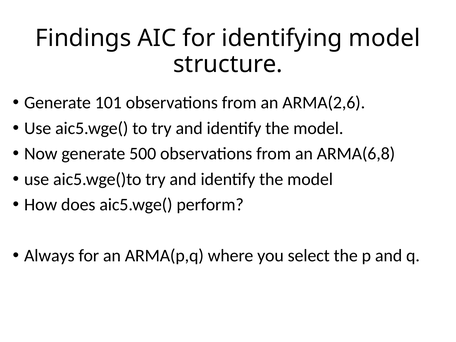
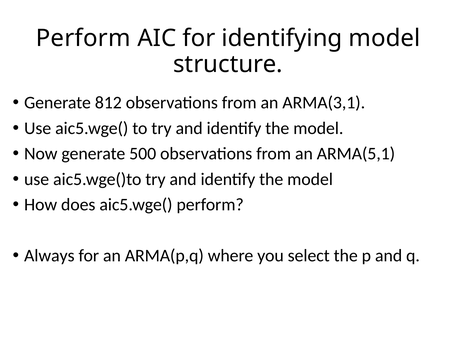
Findings: Findings -> Perform (83, 38)
101: 101 -> 812 (108, 103)
ARMA(2,6: ARMA(2,6 -> ARMA(3,1 (324, 103)
ARMA(6,8: ARMA(6,8 -> ARMA(5,1 (356, 154)
